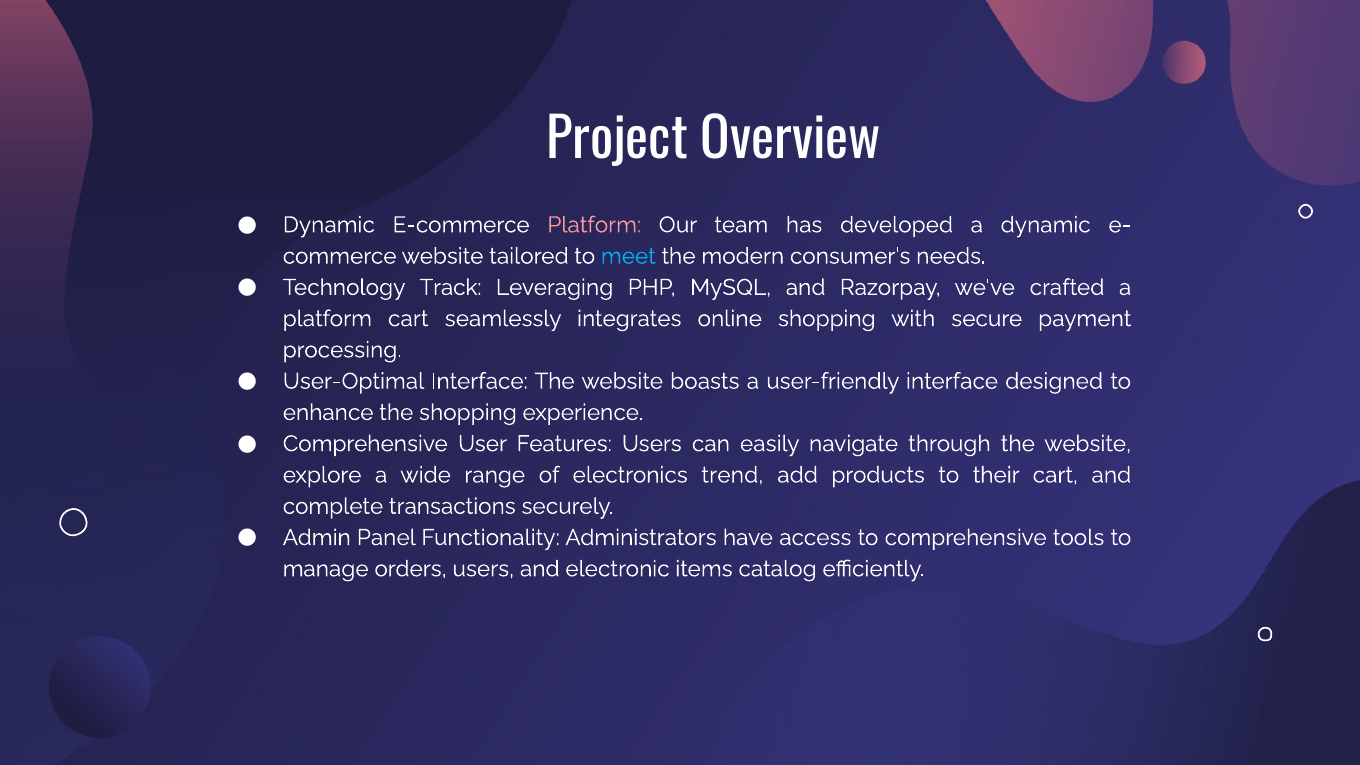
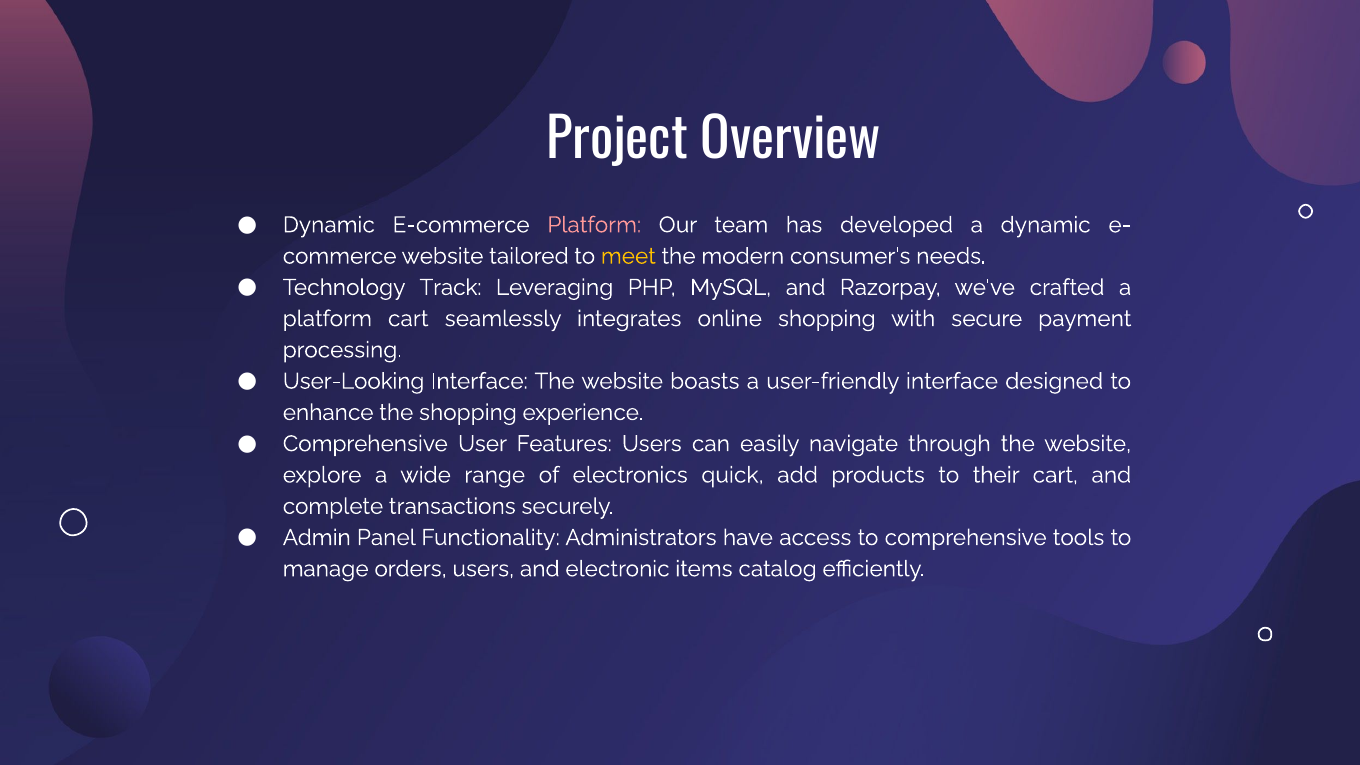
meet colour: light blue -> yellow (628, 256)
User-Optimal: User-Optimal -> User-Looking (354, 381)
trend: trend -> quick (733, 475)
